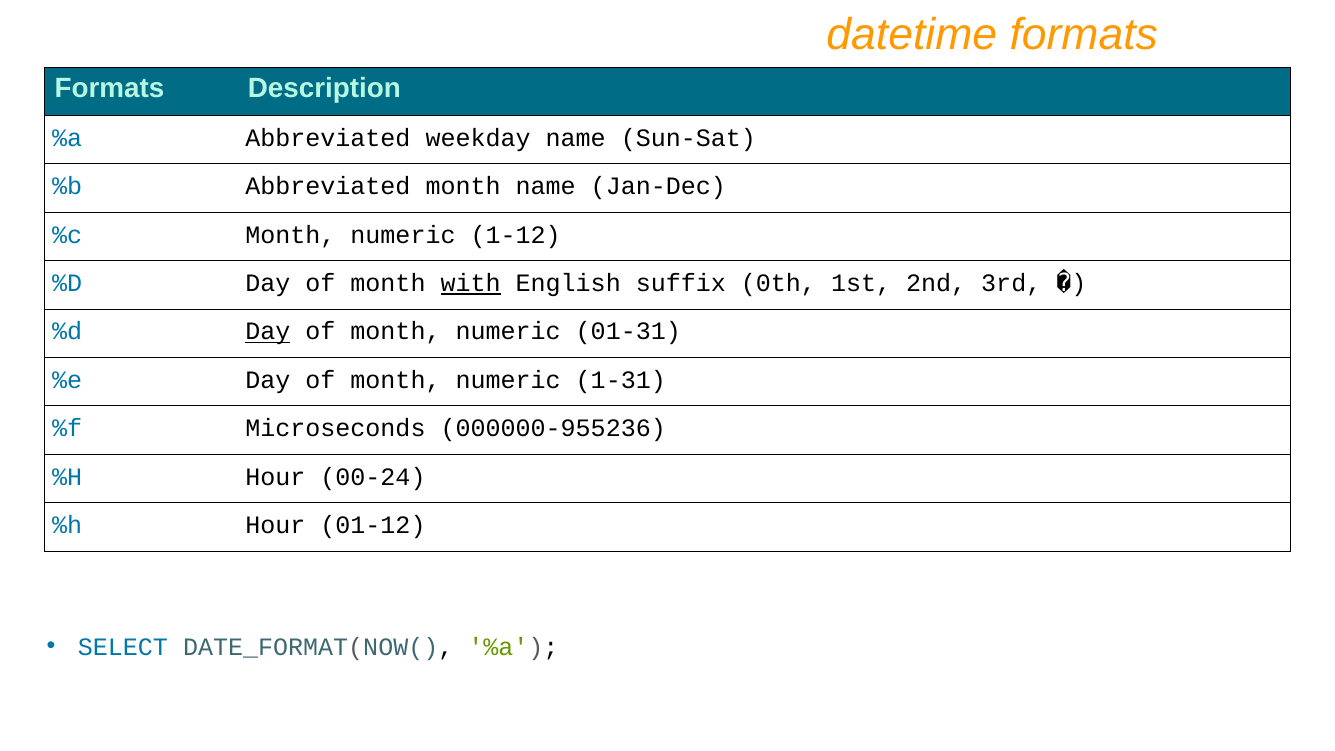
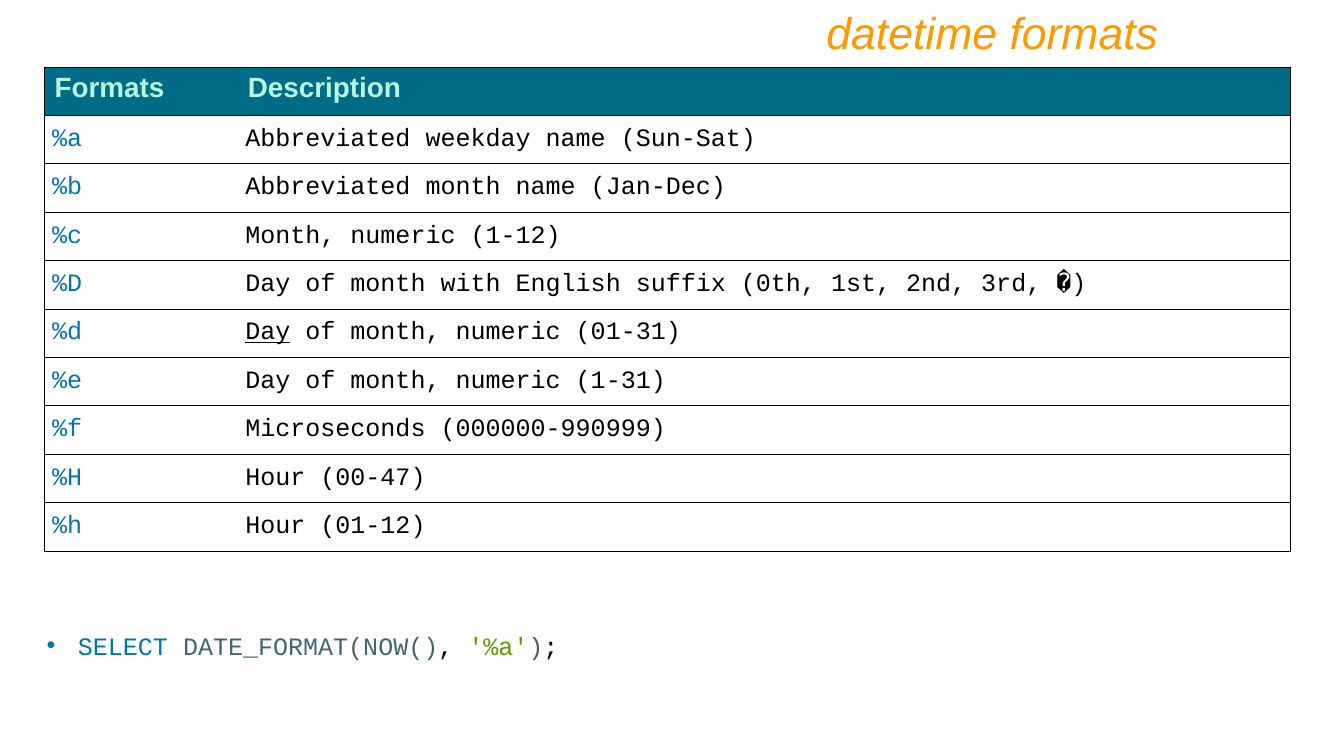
with underline: present -> none (471, 283)
000000-955236: 000000-955236 -> 000000-990999 (553, 428)
00-24: 00-24 -> 00-47 (373, 477)
